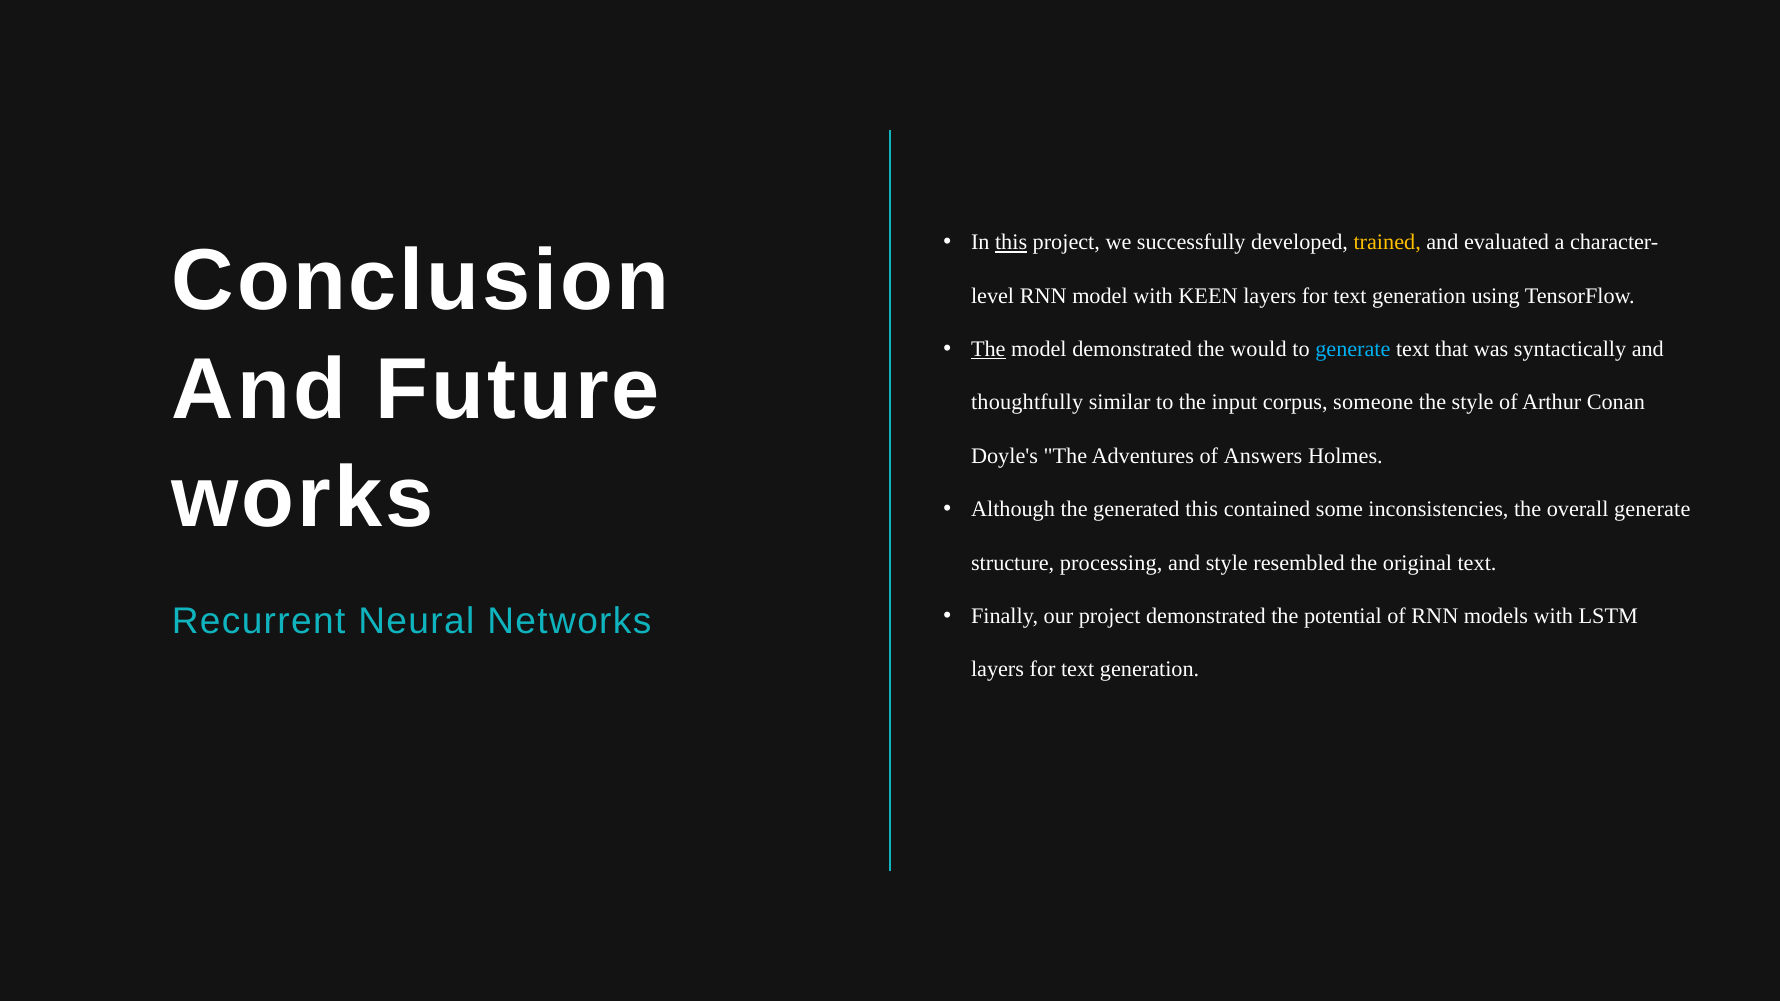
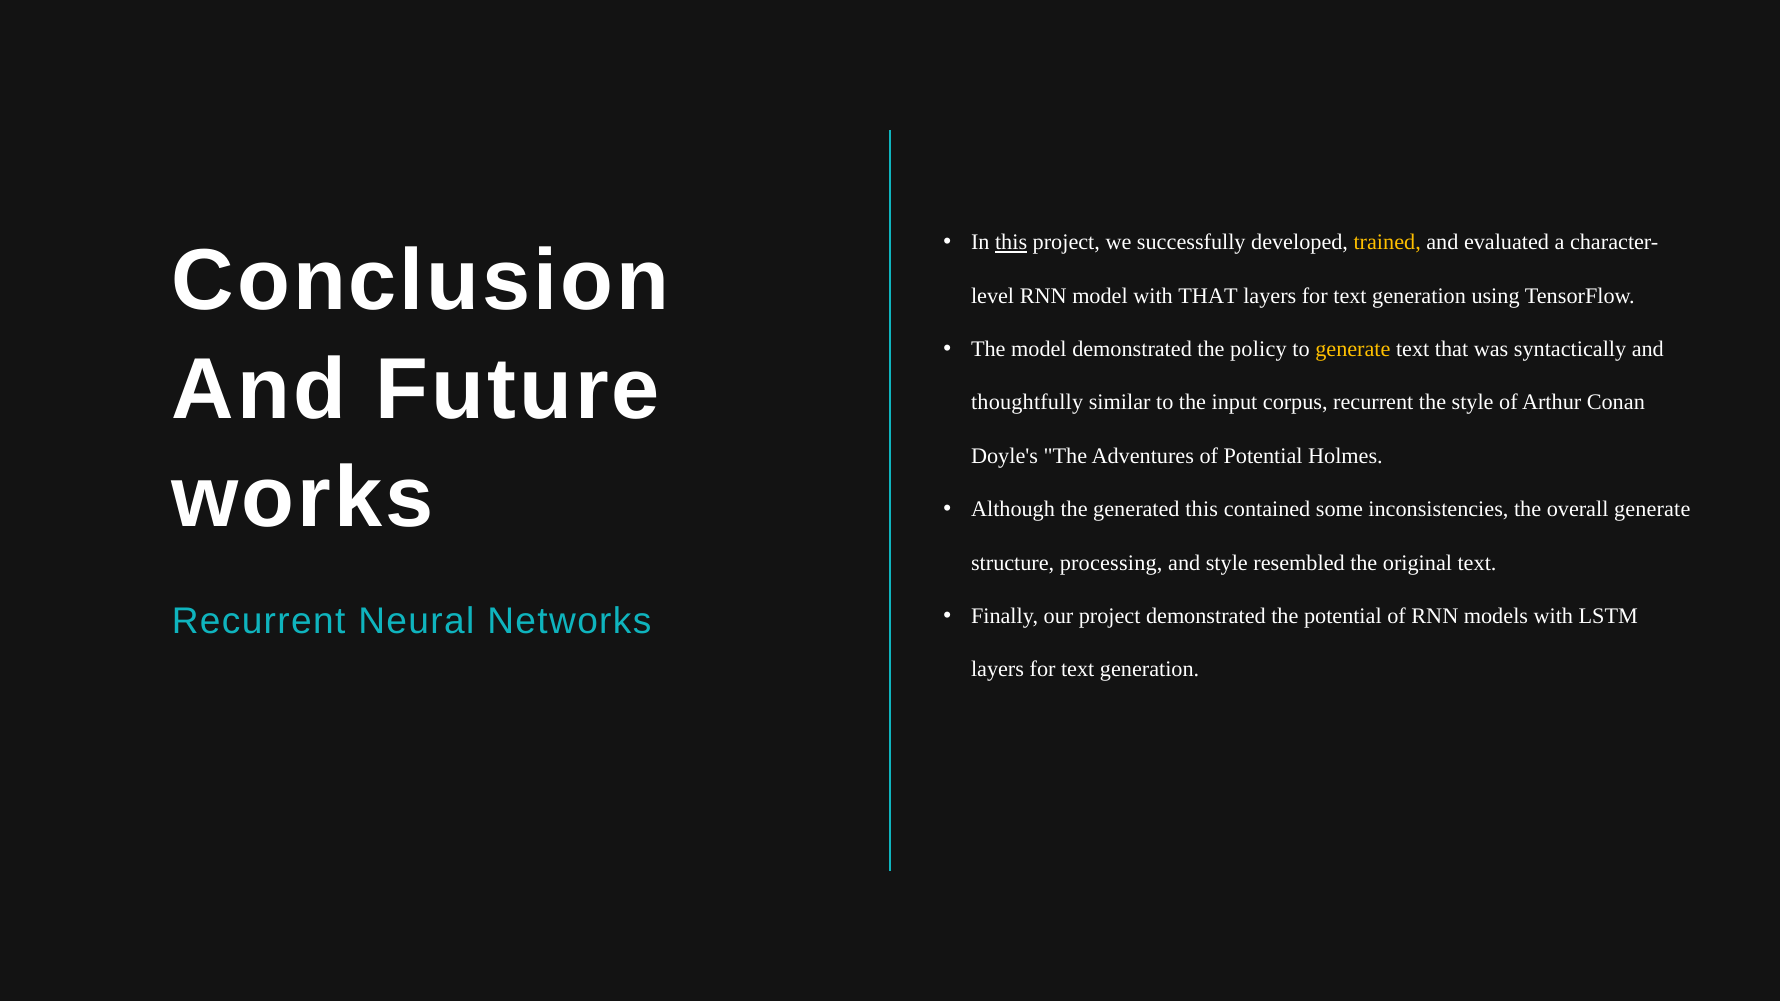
with KEEN: KEEN -> THAT (1208, 296)
The underline: present -> none (988, 349)
would: would -> policy (1258, 349)
generate colour: light blue -> yellow (1353, 349)
corpus someone: someone -> recurrent (1373, 403)
of Answers: Answers -> Potential (1263, 456)
